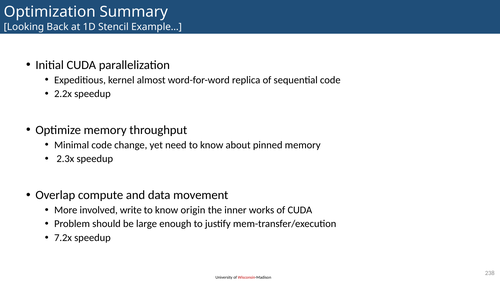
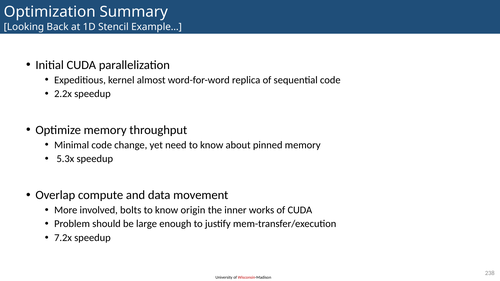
2.3x: 2.3x -> 5.3x (65, 159)
write: write -> bolts (131, 210)
